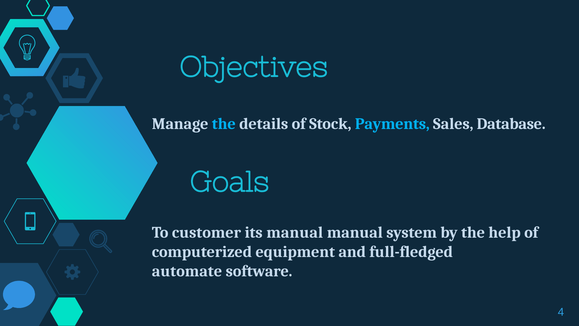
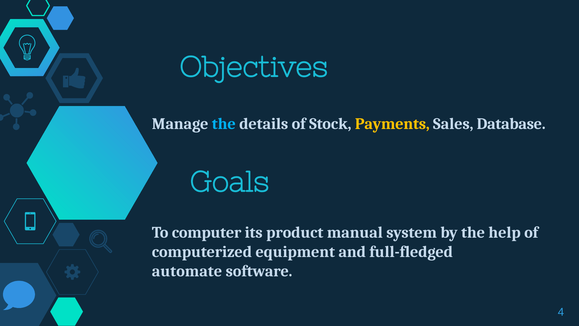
Payments colour: light blue -> yellow (392, 124)
customer: customer -> computer (207, 232)
its manual: manual -> product (295, 232)
